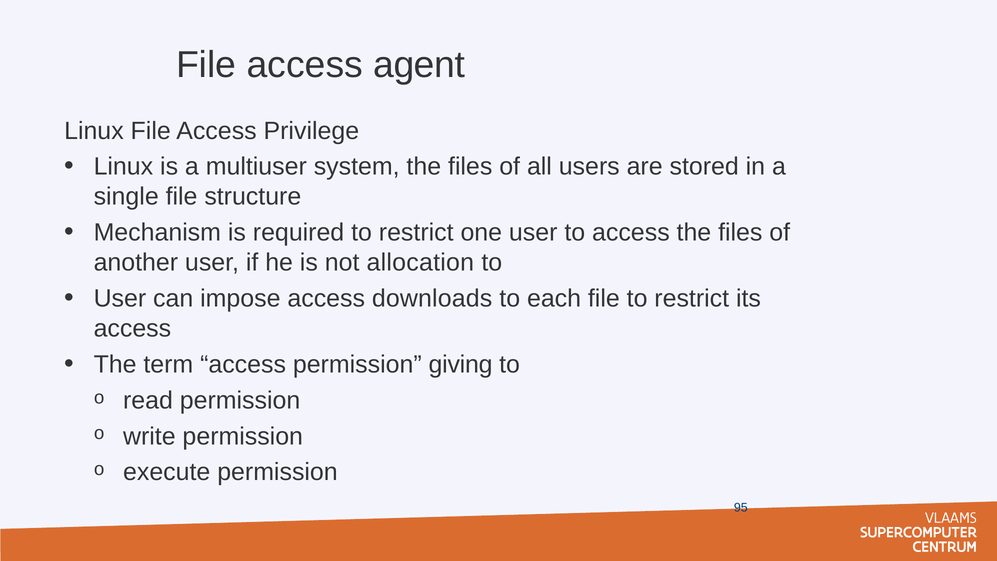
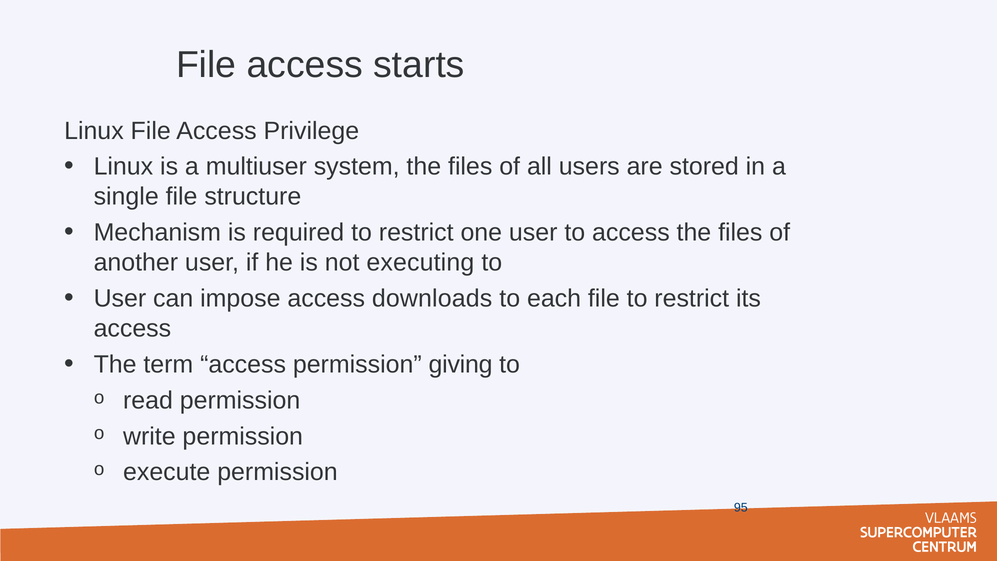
agent: agent -> starts (419, 65)
allocation: allocation -> executing (420, 262)
